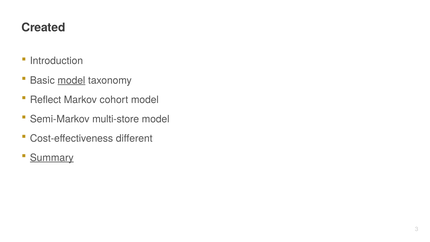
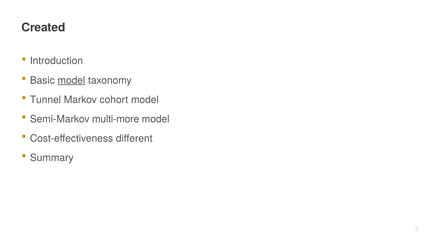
Reflect: Reflect -> Tunnel (45, 100)
multi-store: multi-store -> multi-more (116, 119)
Summary underline: present -> none (52, 158)
